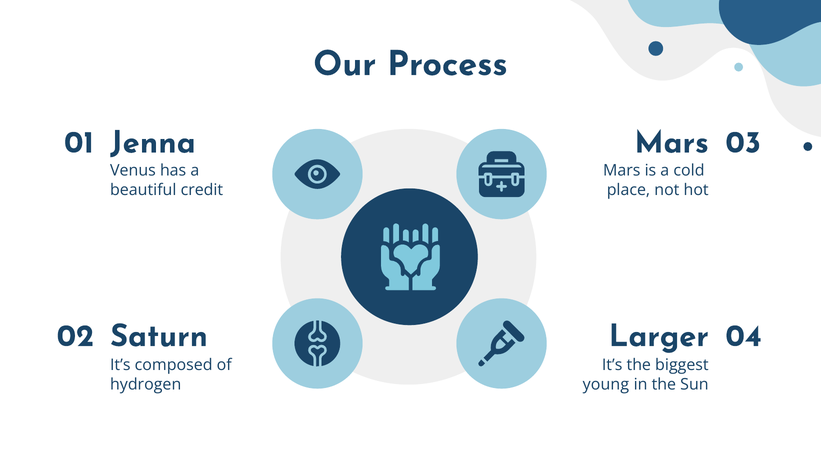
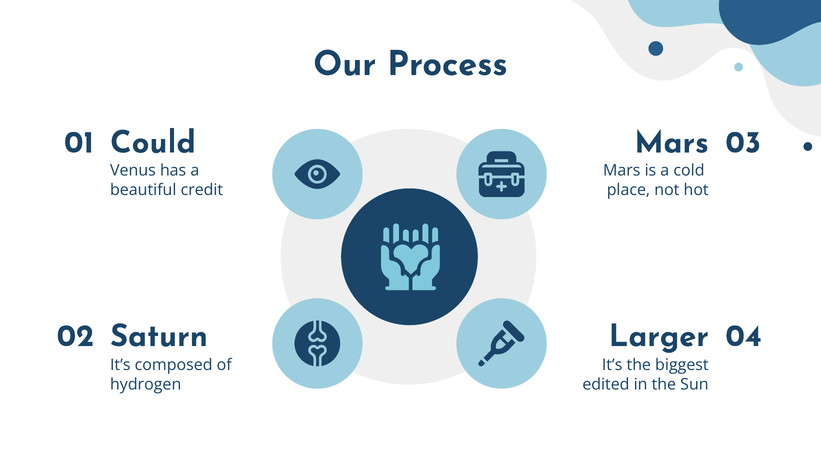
Jenna: Jenna -> Could (153, 142)
young: young -> edited (606, 384)
